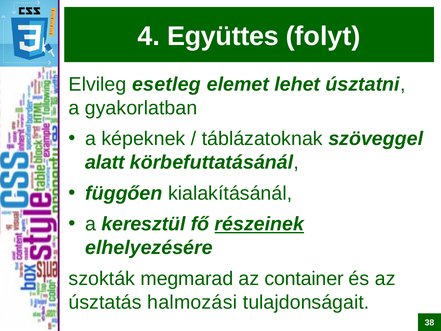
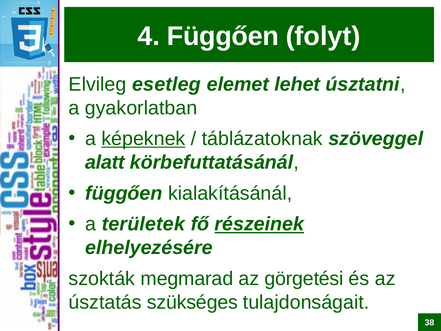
4 Együttes: Együttes -> Függően (223, 36)
képeknek underline: none -> present (143, 139)
keresztül: keresztül -> területek (143, 224)
container: container -> görgetési (304, 278)
halmozási: halmozási -> szükséges (192, 302)
